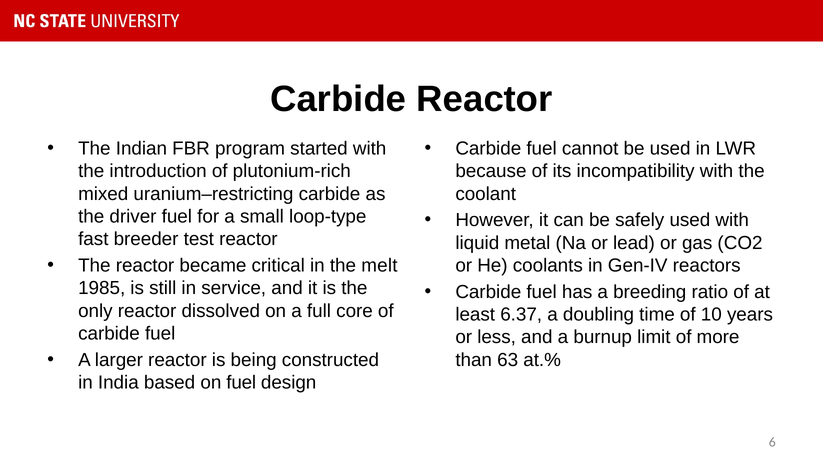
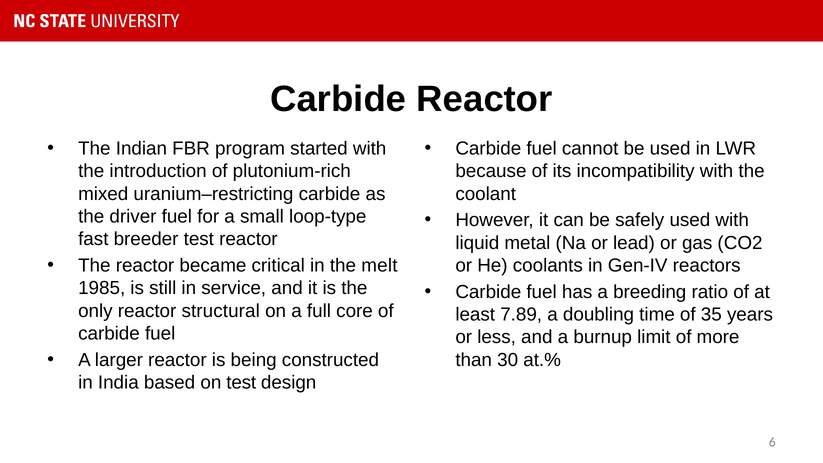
dissolved: dissolved -> structural (221, 311)
6.37: 6.37 -> 7.89 (521, 315)
10: 10 -> 35 (711, 315)
63: 63 -> 30 (508, 360)
on fuel: fuel -> test (241, 382)
